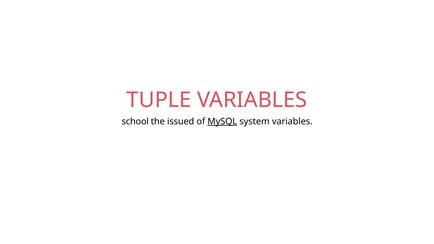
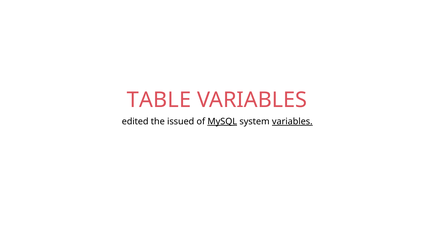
TUPLE: TUPLE -> TABLE (159, 100)
school: school -> edited (135, 122)
variables underline: none -> present (292, 122)
